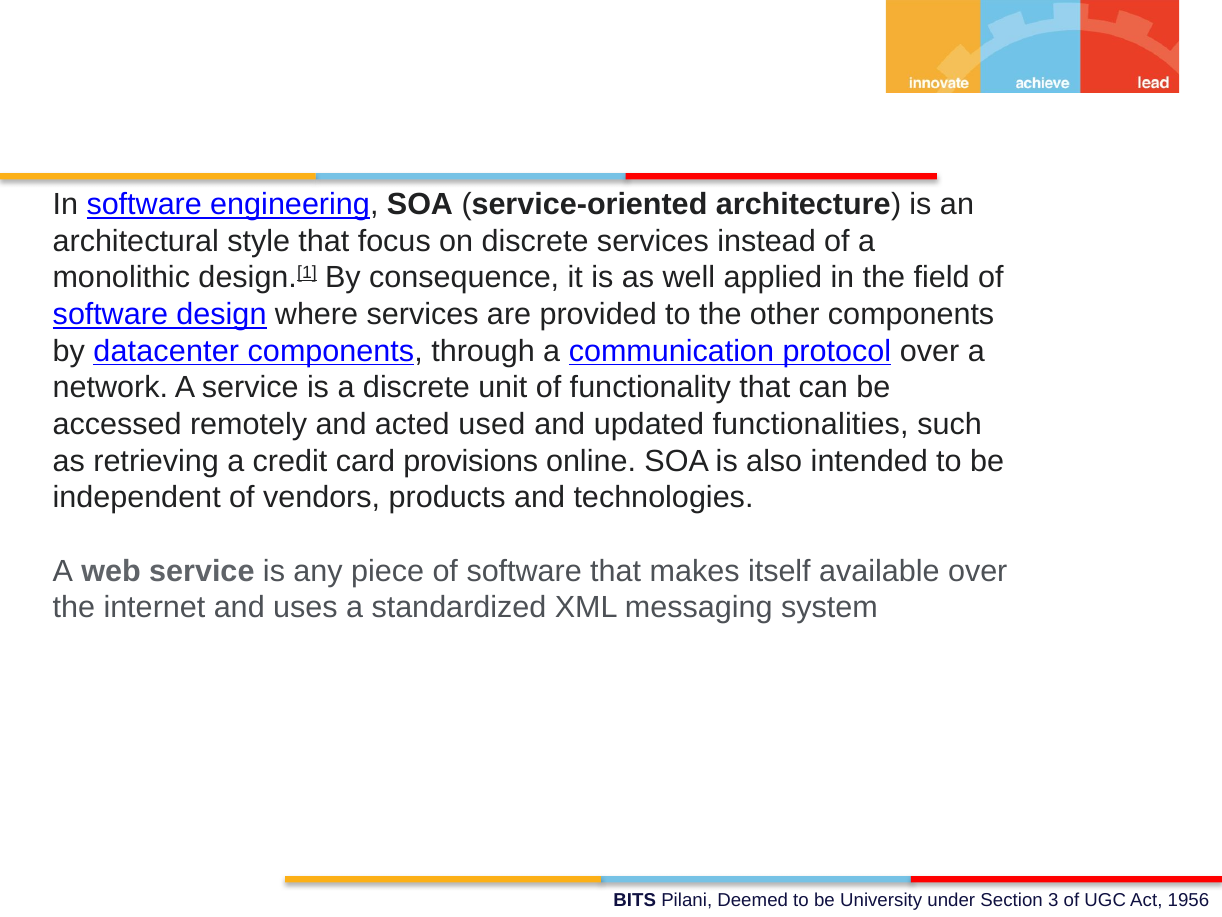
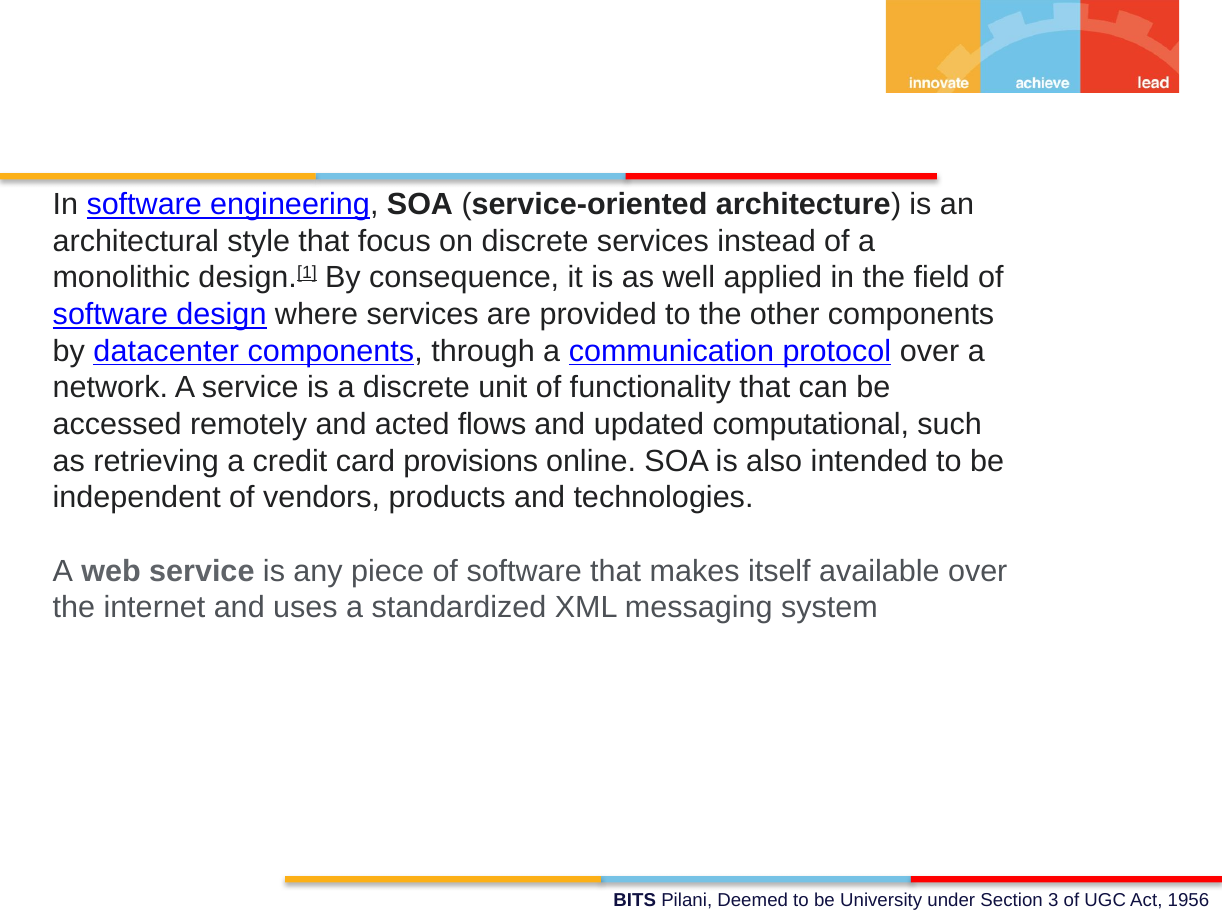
used: used -> flows (492, 424)
functionalities: functionalities -> computational (811, 424)
